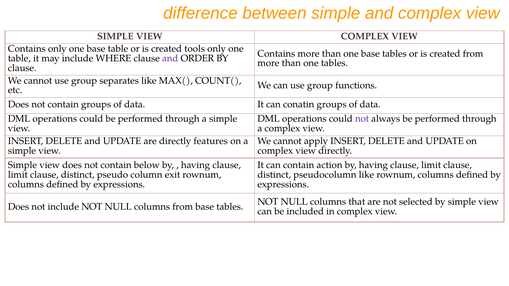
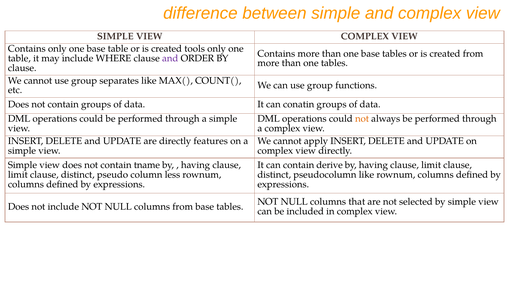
not colour: purple -> orange (362, 119)
below: below -> tname (147, 165)
action: action -> derive (330, 165)
exit: exit -> less (172, 175)
